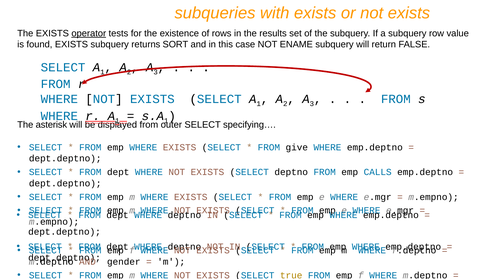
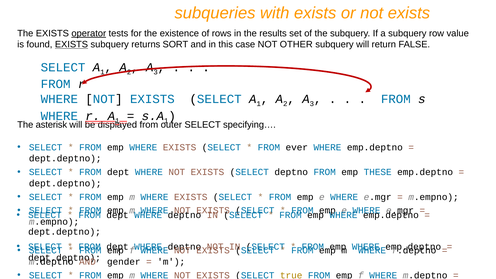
EXISTS underline: none -> present (71, 45)
ENAME: ENAME -> OTHER (296, 45)
give: give -> ever (297, 147)
CALLS: CALLS -> THESE (378, 172)
